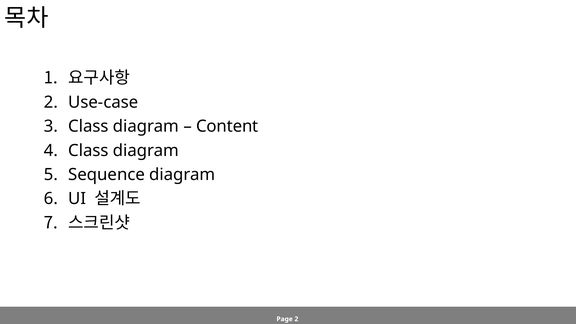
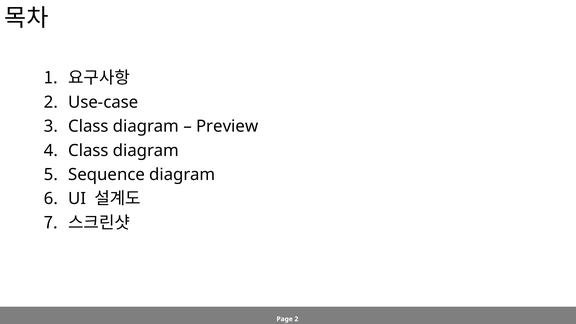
Content: Content -> Preview (227, 126)
